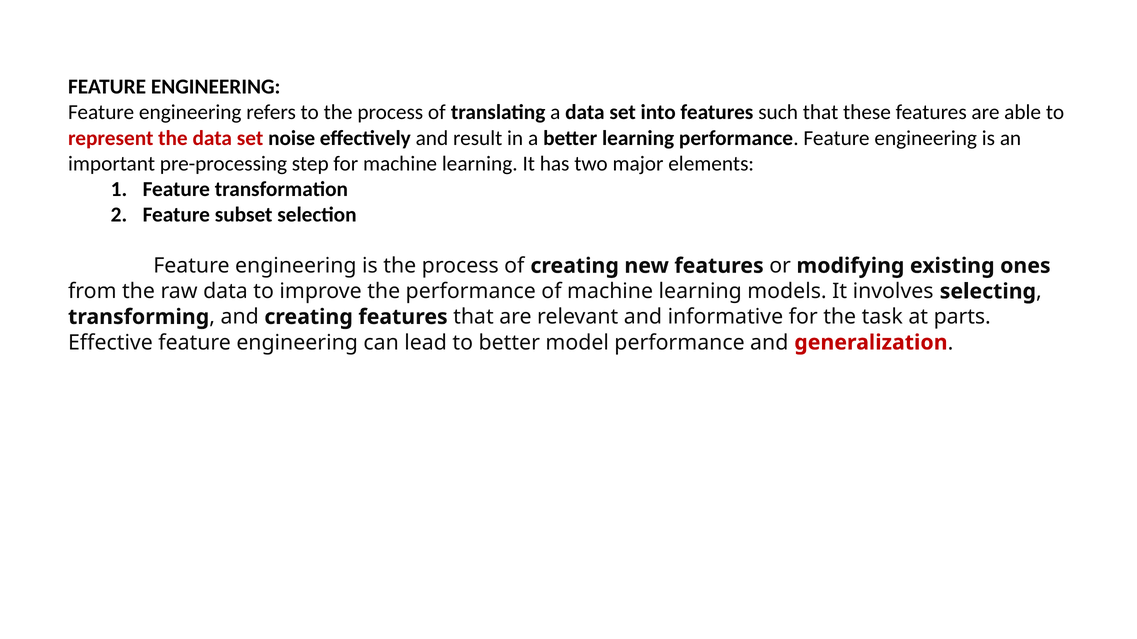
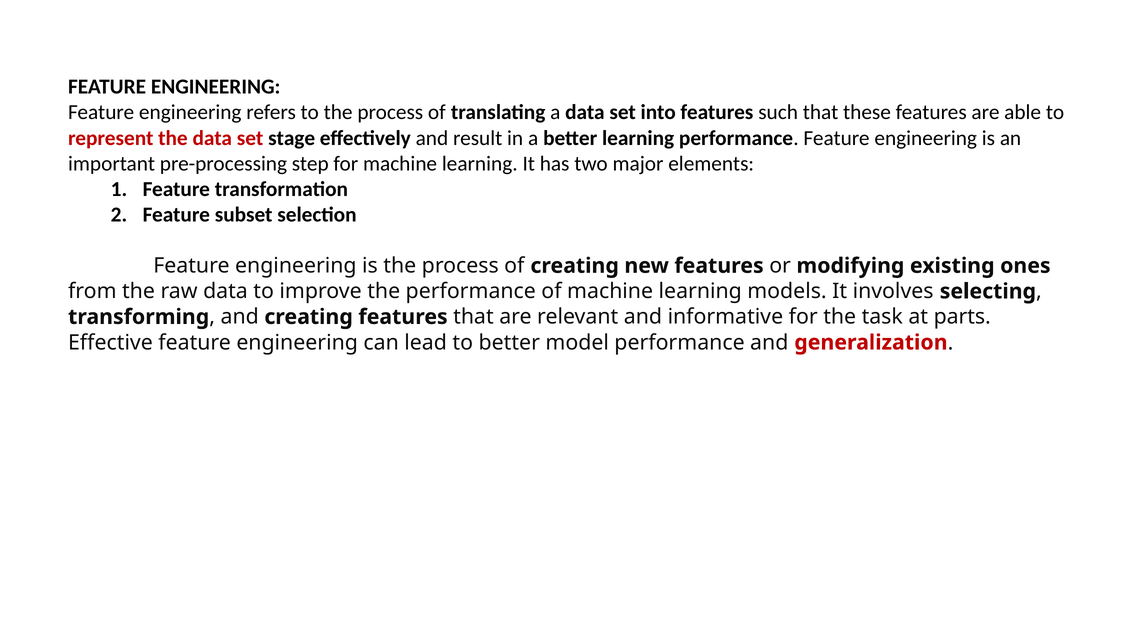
noise: noise -> stage (292, 138)
